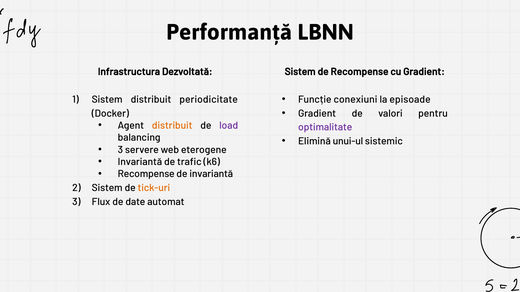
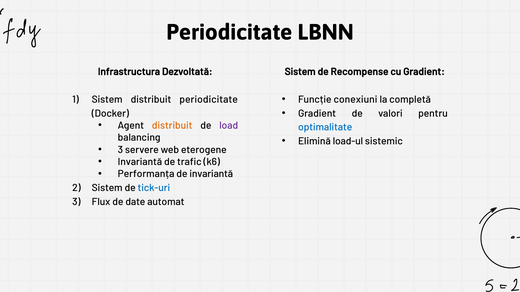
Performanță: Performanță -> Periodicitate (229, 32)
episoade: episoade -> completă (410, 100)
optimalitate colour: purple -> blue (325, 127)
unui-ul: unui-ul -> load-ul (348, 141)
Recompense: Recompense -> Performanța (146, 174)
tick-uri colour: orange -> blue (154, 188)
